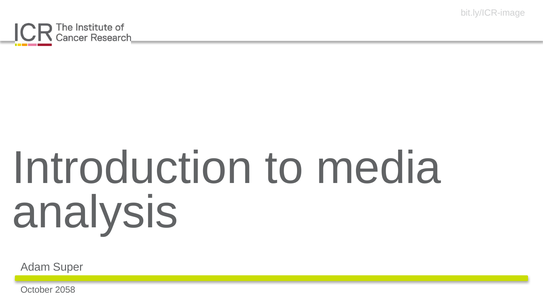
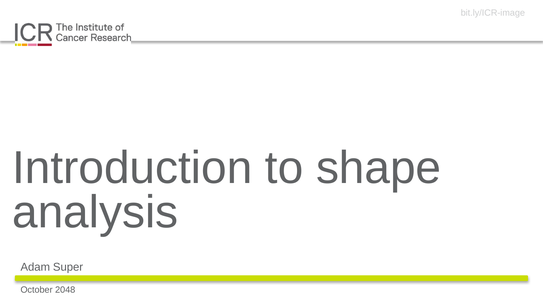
media: media -> shape (379, 168)
2058: 2058 -> 2048 (65, 289)
